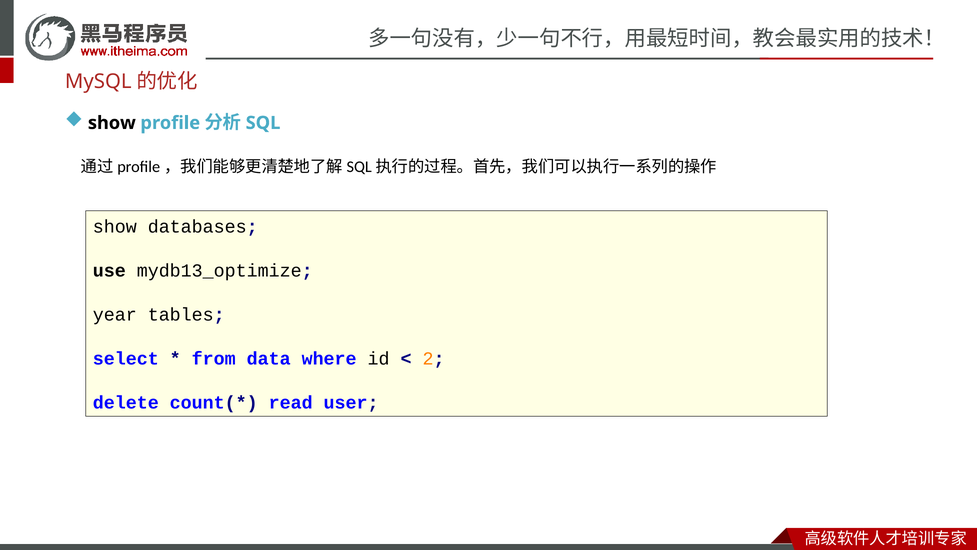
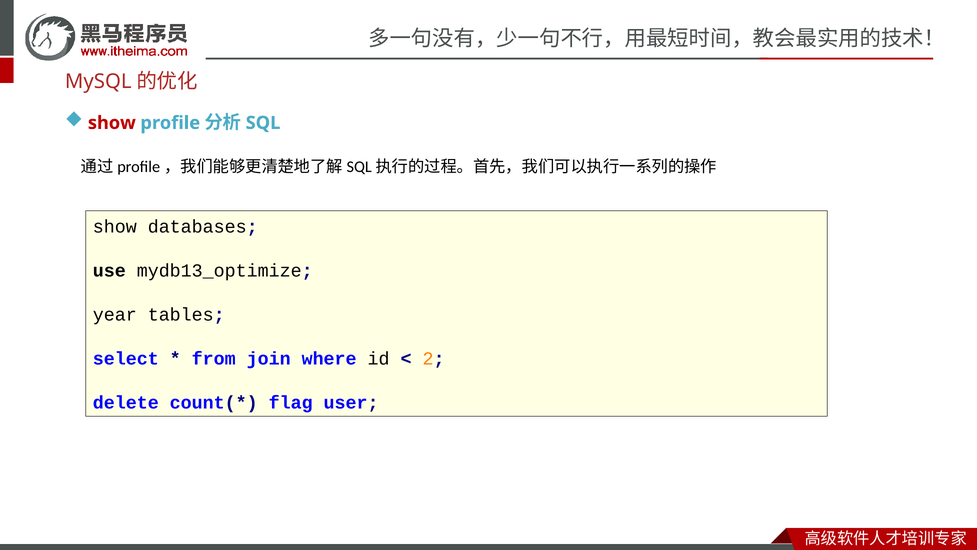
show colour: black -> red (112, 123)
data: data -> join (269, 358)
read: read -> flag (291, 402)
